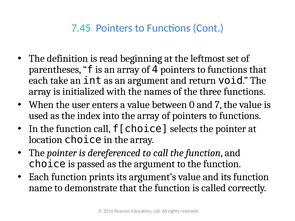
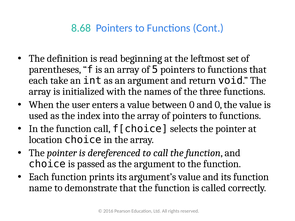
7.45: 7.45 -> 8.68 (81, 28)
4: 4 -> 5 (155, 70)
and 7: 7 -> 0 (218, 105)
